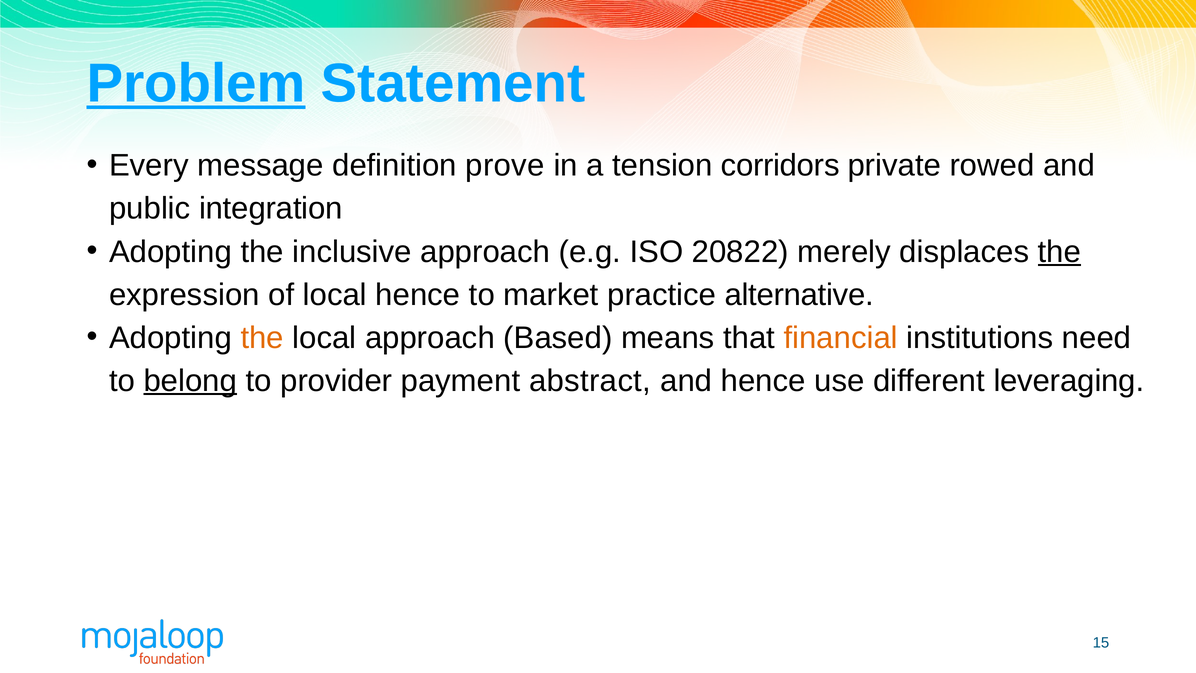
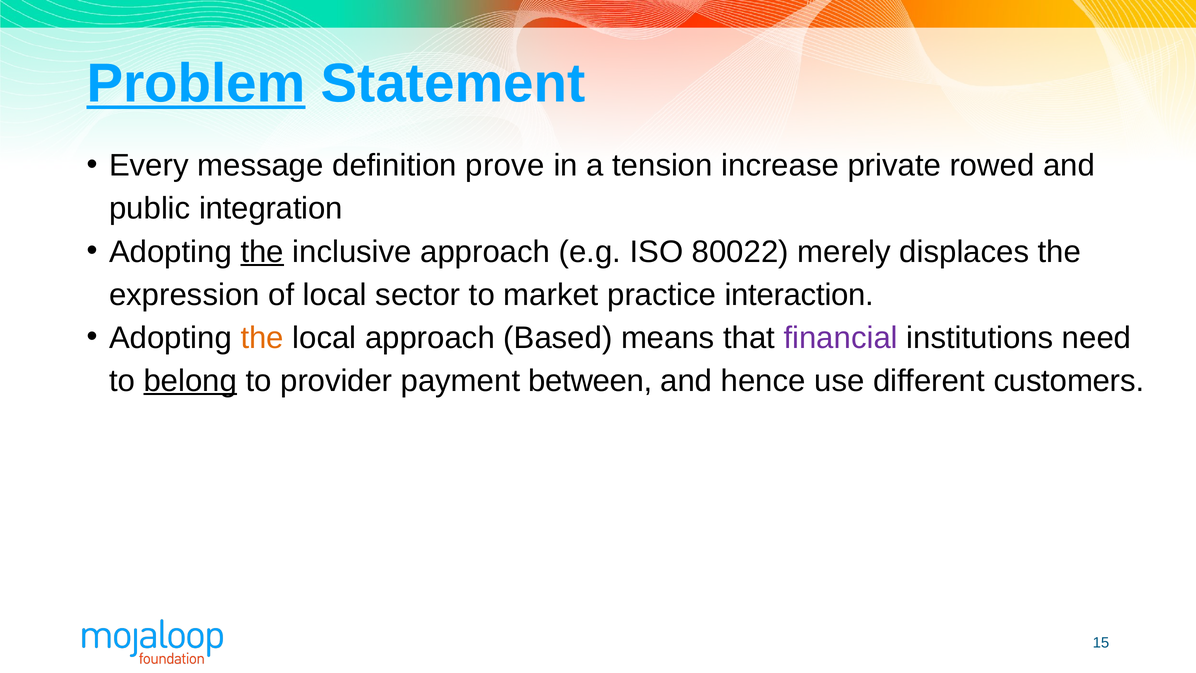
corridors: corridors -> increase (780, 166)
the underline: none -> present (262, 252)
20822: 20822 -> 80022 (740, 252)
the underline: present -> none (1059, 252)
local hence: hence -> sector (418, 295)
alternative: alternative -> interaction (799, 295)
financial colour: orange -> purple (841, 338)
abstract: abstract -> between (590, 381)
leveraging: leveraging -> customers (1069, 381)
